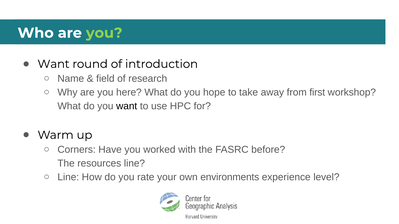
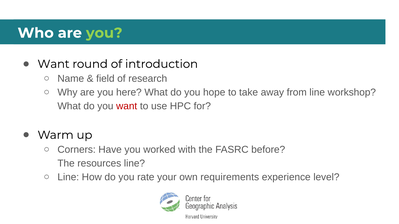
from first: first -> line (317, 93)
want colour: black -> red (127, 106)
environments: environments -> requirements (230, 177)
